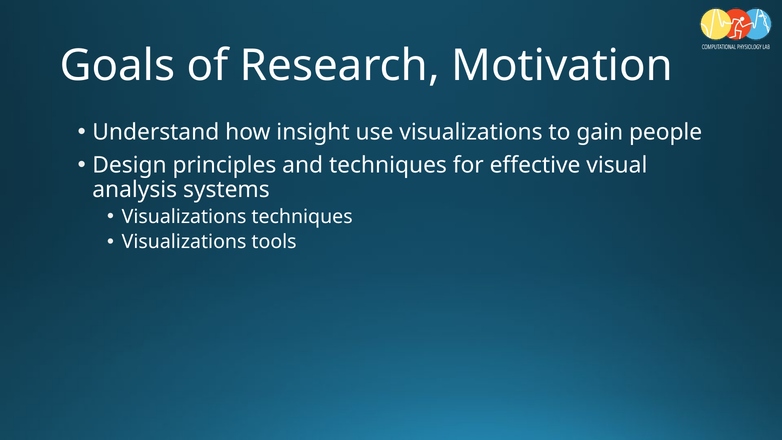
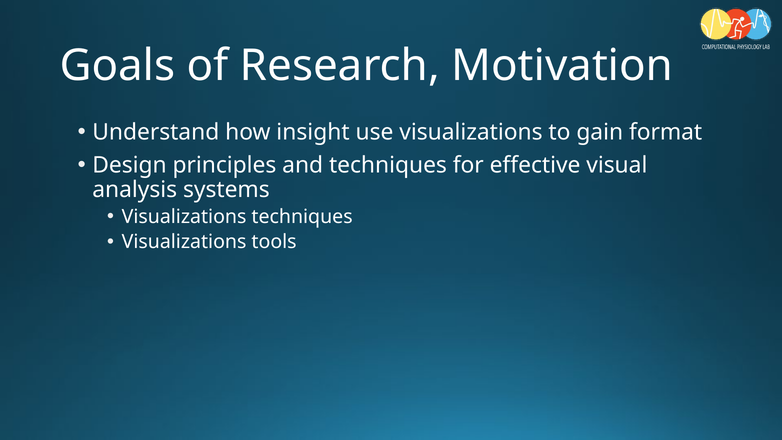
people: people -> format (666, 132)
